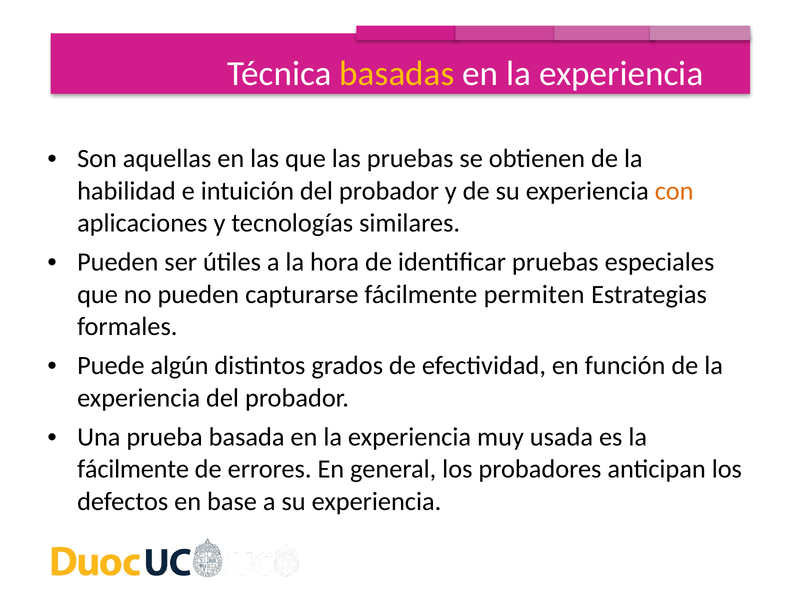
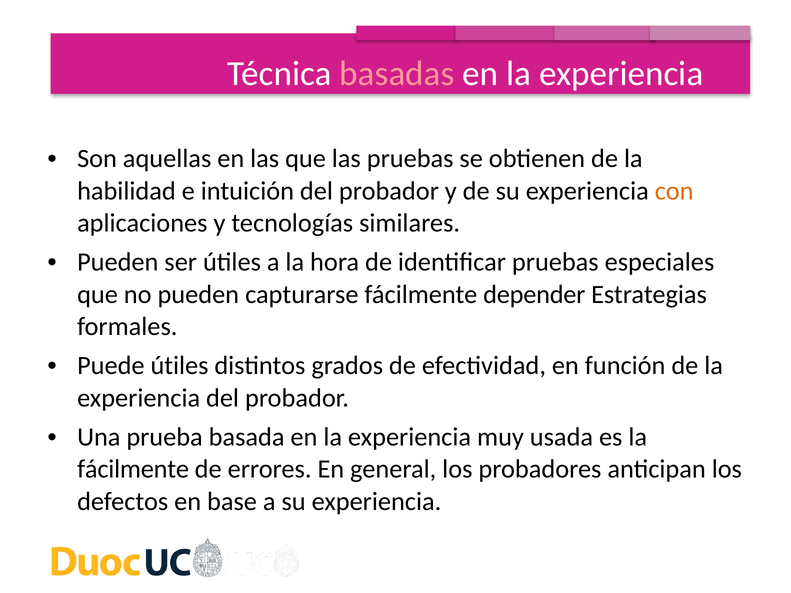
basadas colour: yellow -> pink (397, 74)
permiten: permiten -> depender (534, 294)
Puede algún: algún -> útiles (180, 366)
